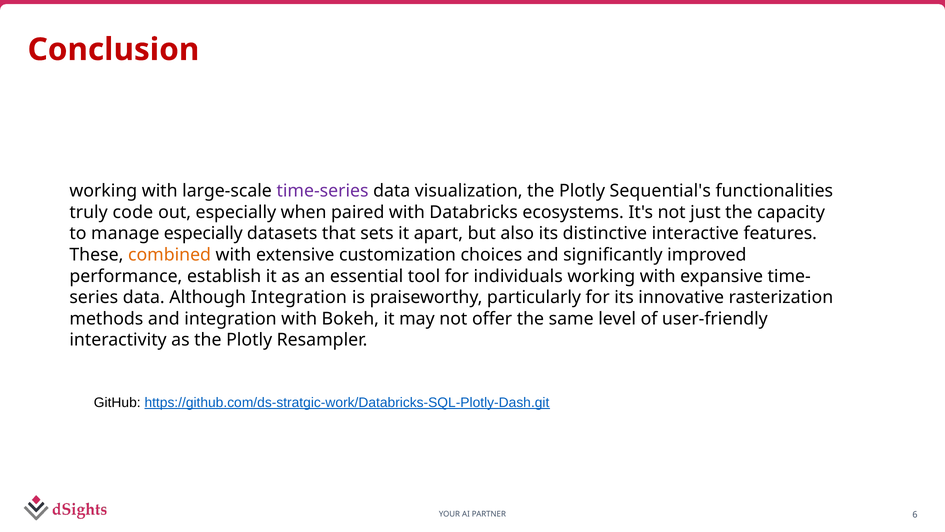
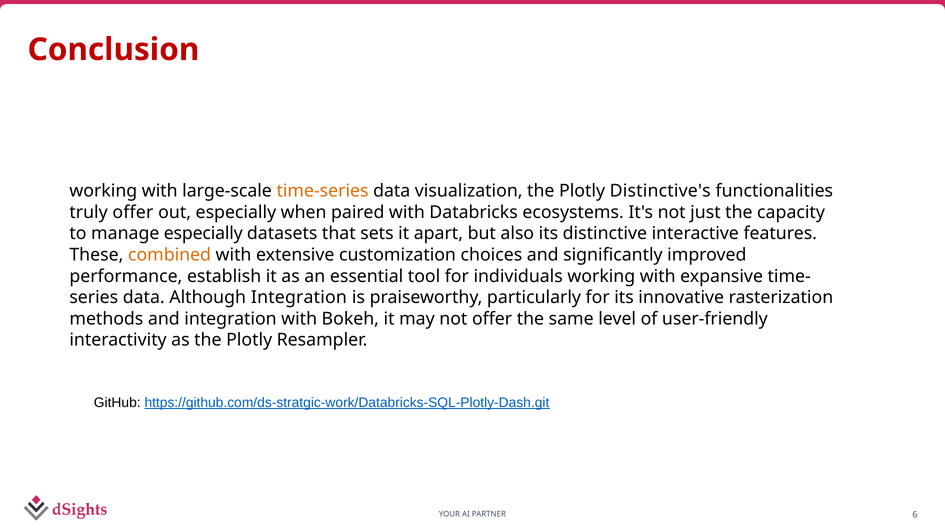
time-series colour: purple -> orange (323, 191)
Sequential's: Sequential's -> Distinctive's (660, 191)
truly code: code -> offer (133, 212)
